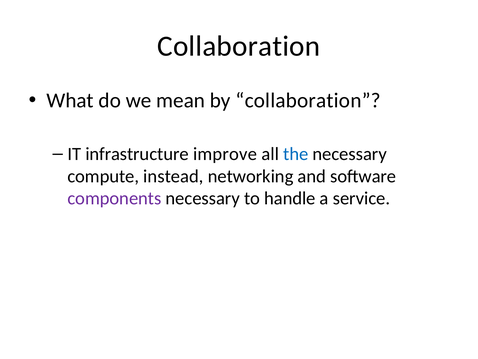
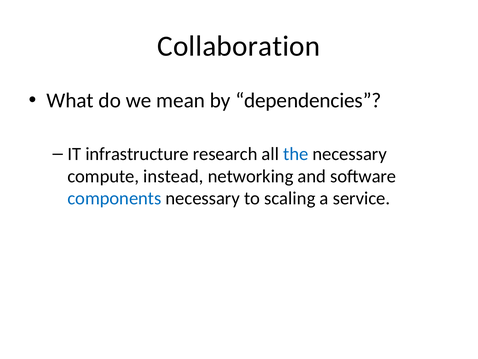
by collaboration: collaboration -> dependencies (308, 100)
improve: improve -> research (225, 154)
components colour: purple -> blue (114, 198)
handle: handle -> scaling (290, 198)
